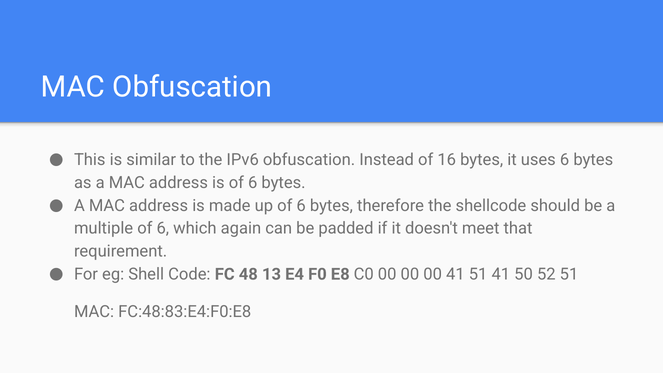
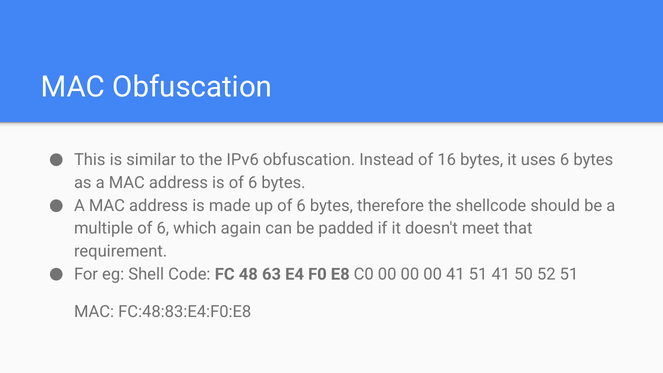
13: 13 -> 63 (272, 274)
